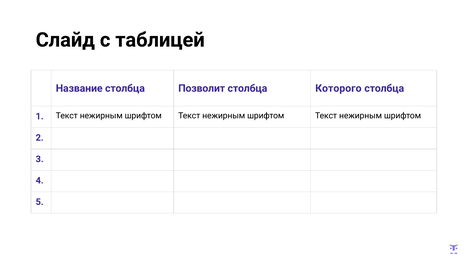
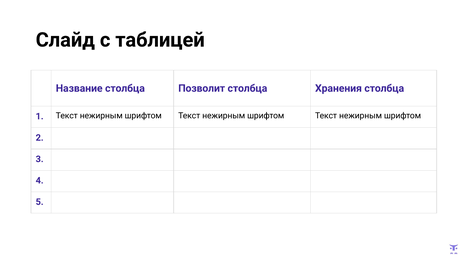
Которого: Которого -> Хранения (338, 88)
